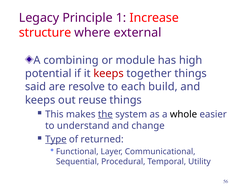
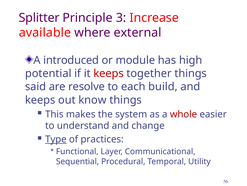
Legacy: Legacy -> Splitter (39, 18)
1: 1 -> 3 (121, 18)
structure: structure -> available (45, 33)
combining: combining -> introduced (71, 60)
reuse: reuse -> know (92, 100)
the underline: present -> none (105, 114)
whole colour: black -> red (184, 114)
returned: returned -> practices (102, 139)
